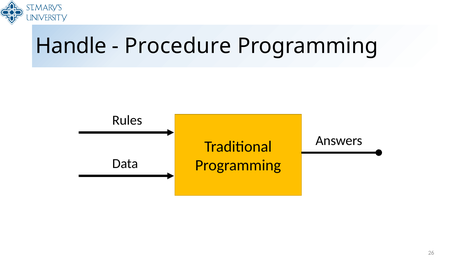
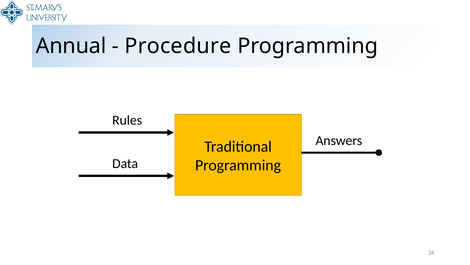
Handle: Handle -> Annual (71, 46)
